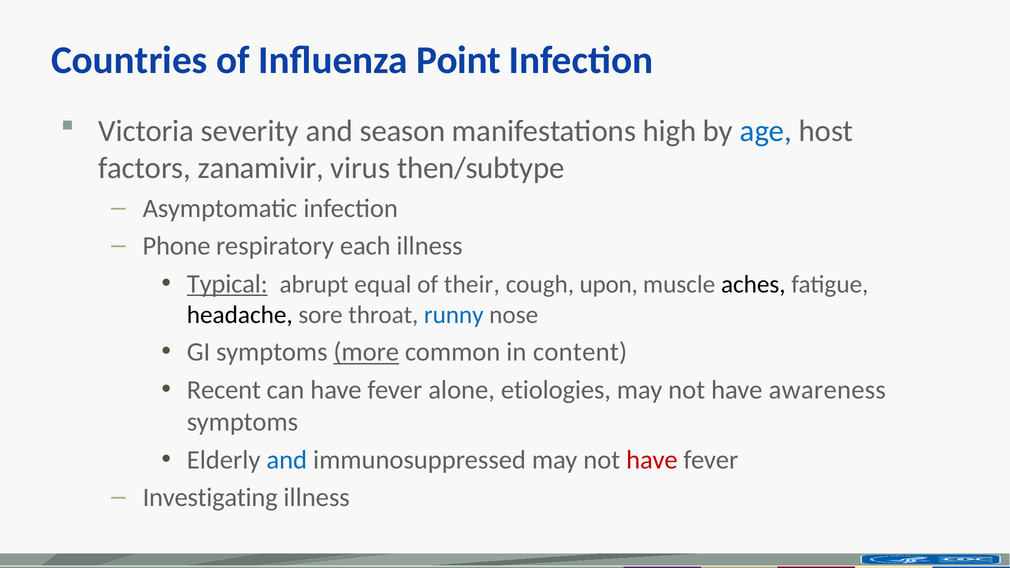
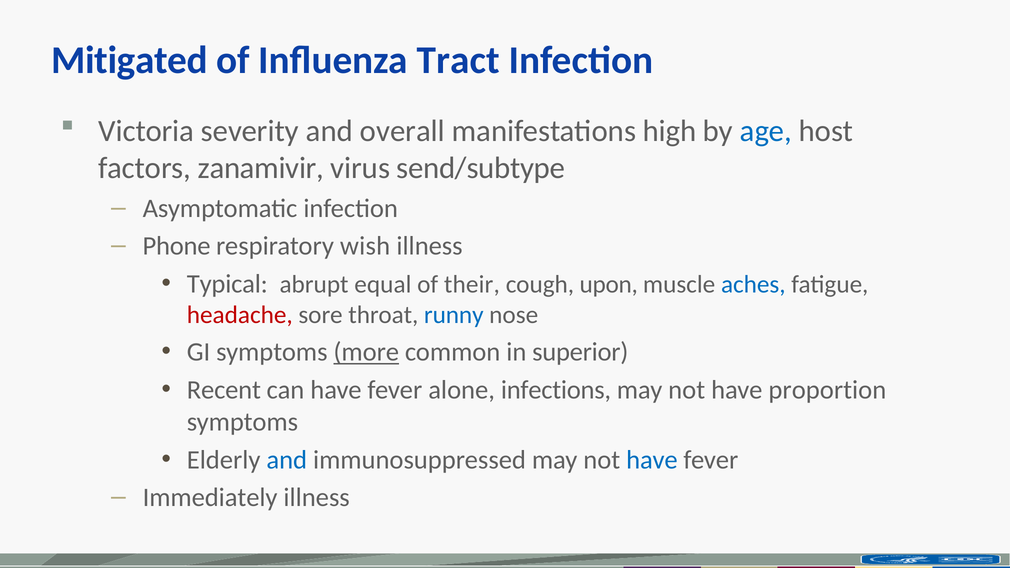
Countries: Countries -> Mitigated (129, 60)
Point: Point -> Tract (458, 60)
season: season -> overall (402, 131)
then/subtype: then/subtype -> send/subtype (481, 168)
each: each -> wish (365, 246)
Typical underline: present -> none (227, 284)
aches colour: black -> blue (753, 285)
headache colour: black -> red (240, 315)
content: content -> superior (580, 352)
etiologies: etiologies -> infections (556, 390)
awareness: awareness -> proportion (827, 390)
have colour: red -> blue (652, 460)
Investigating: Investigating -> Immediately (210, 498)
